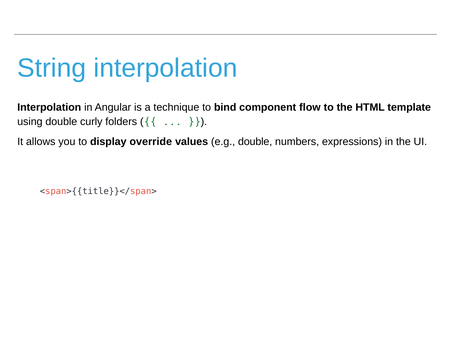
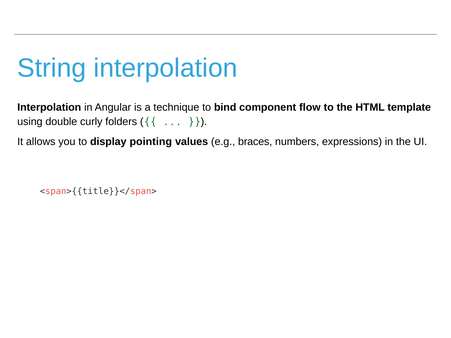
override: override -> pointing (151, 142)
e.g double: double -> braces (255, 142)
